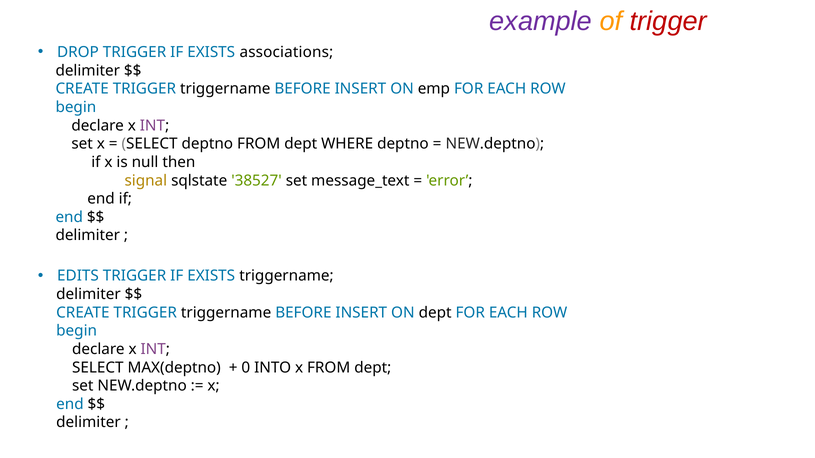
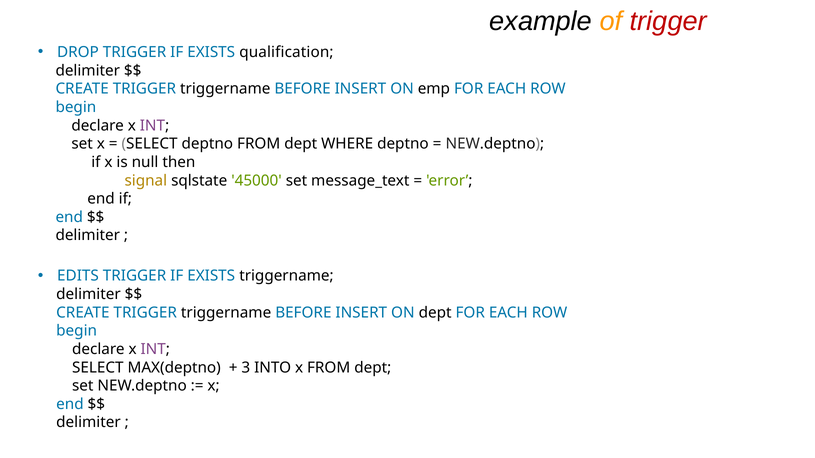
example colour: purple -> black (541, 21)
associations: associations -> qualification (286, 52)
38527: 38527 -> 45000 (256, 181)
0: 0 -> 3 (246, 368)
